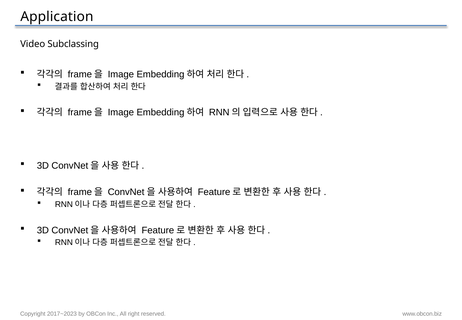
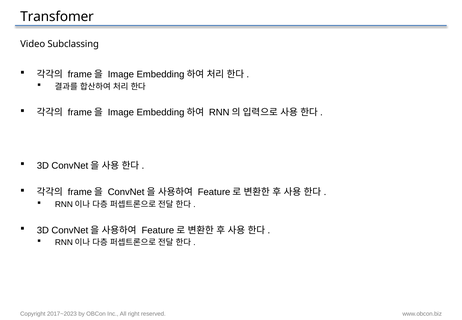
Application: Application -> Transfomer (57, 17)
